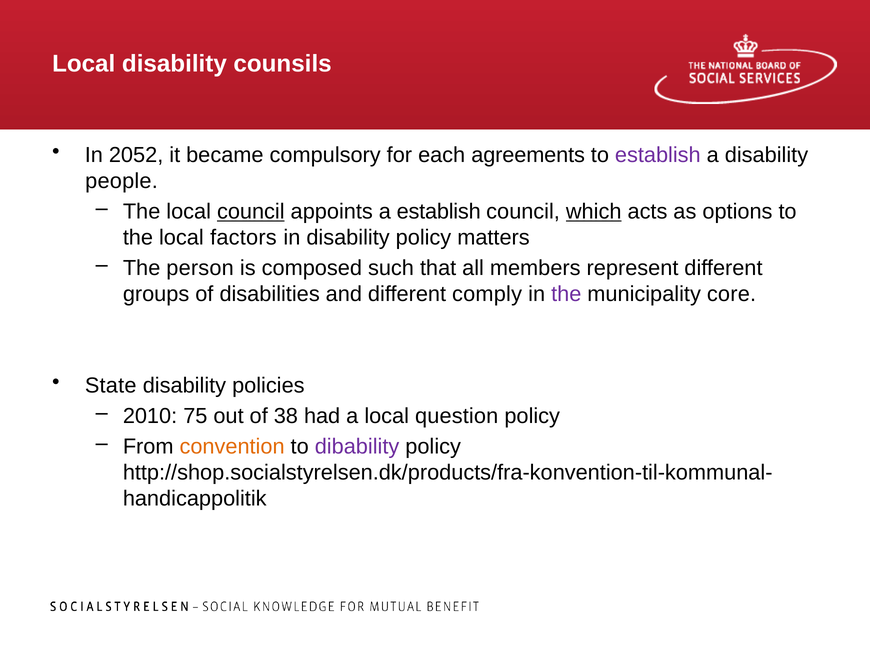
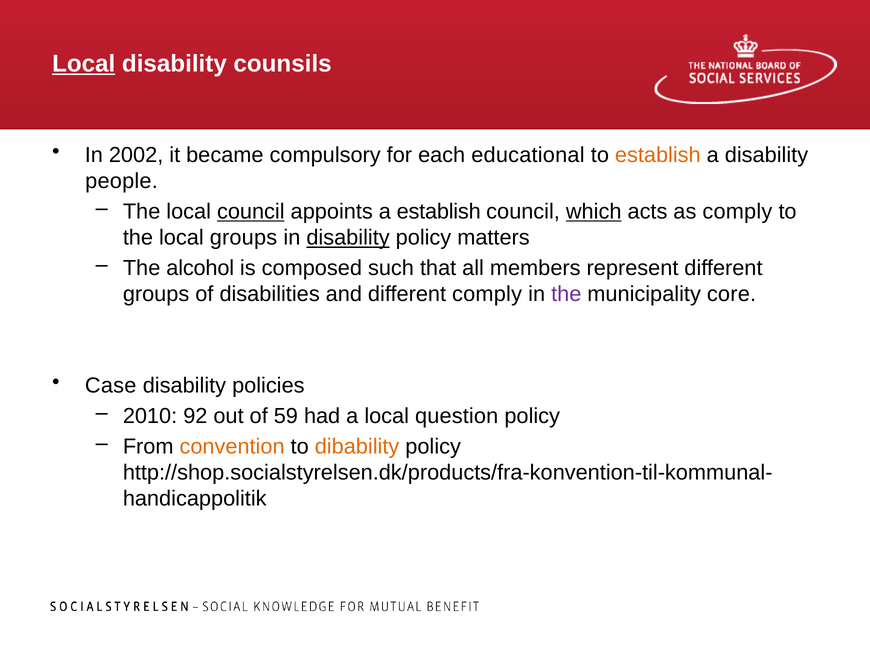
Local underline: none -> present (84, 64)
2052: 2052 -> 2002 (136, 155)
agreements: agreements -> educational (528, 155)
establish colour: purple -> orange (658, 155)
as options: options -> comply (737, 212)
local factors: factors -> groups (243, 238)
disability underline: none -> present (348, 238)
person: person -> alcohol (200, 268)
State: State -> Case (111, 386)
75: 75 -> 92 (195, 416)
38: 38 -> 59 (286, 416)
dibability colour: purple -> orange (357, 447)
